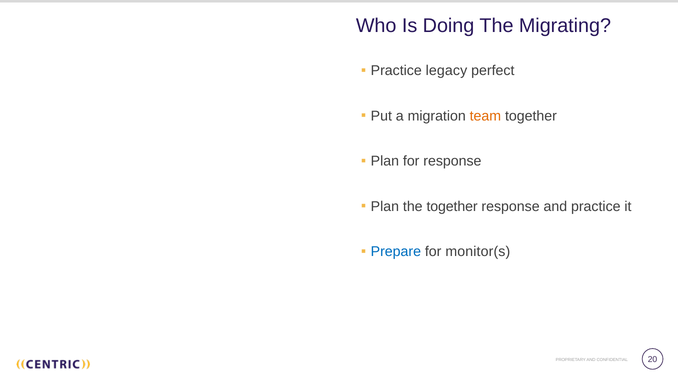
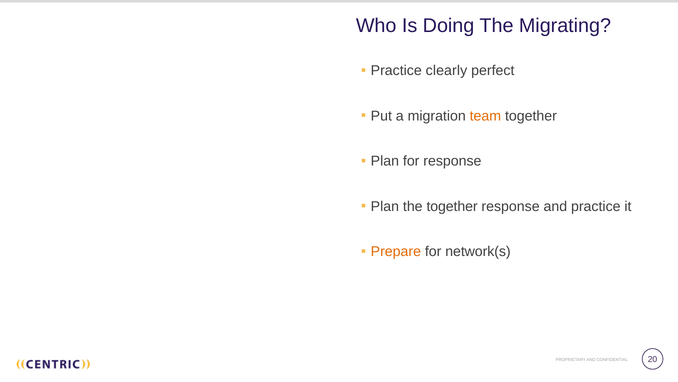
legacy: legacy -> clearly (446, 71)
Prepare colour: blue -> orange (396, 251)
monitor(s: monitor(s -> network(s (478, 251)
